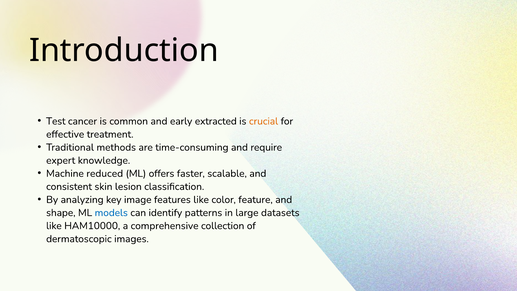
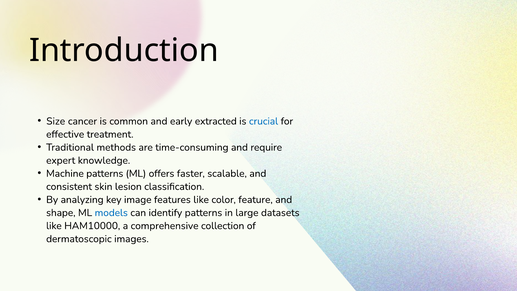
Test: Test -> Size (56, 121)
crucial colour: orange -> blue (264, 121)
Machine reduced: reduced -> patterns (105, 173)
